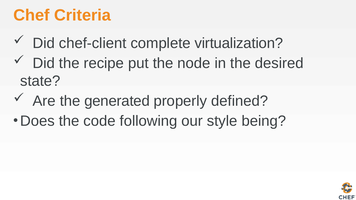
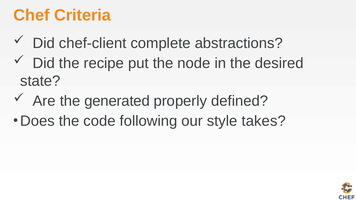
virtualization: virtualization -> abstractions (239, 43)
being: being -> takes (264, 121)
